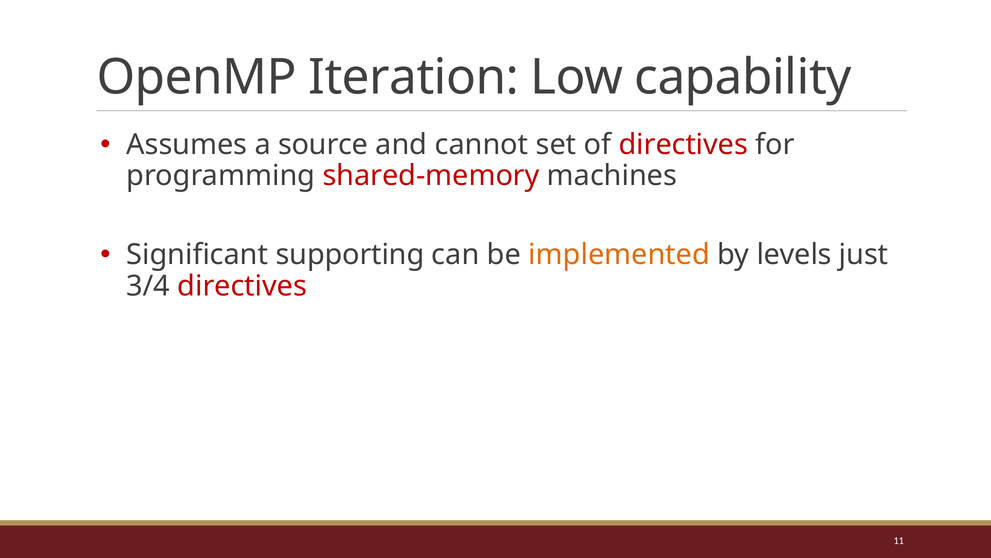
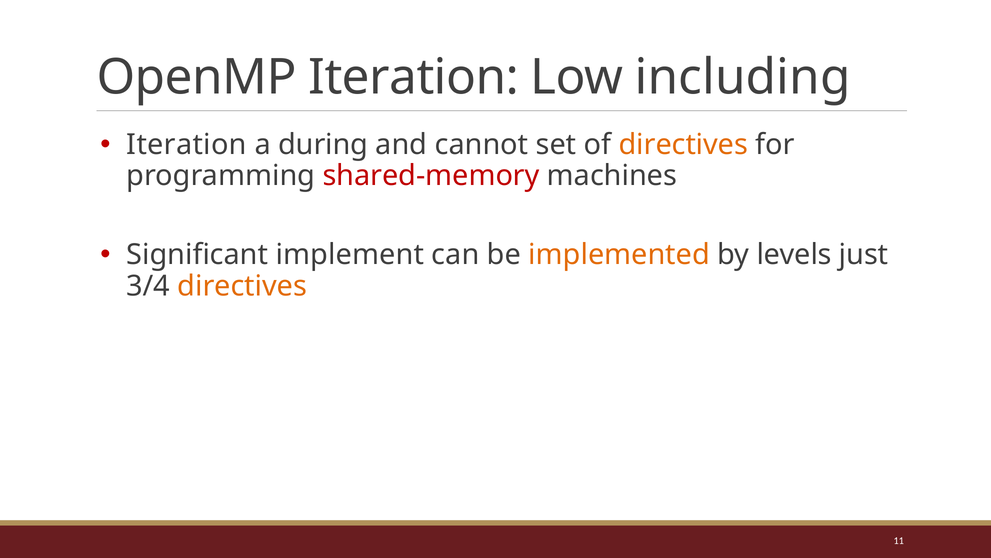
capability: capability -> including (743, 77)
Assumes: Assumes -> Iteration (187, 145)
source: source -> during (323, 145)
directives colour: red -> orange (683, 145)
supporting: supporting -> implement (350, 255)
directives colour: red -> orange (242, 286)
